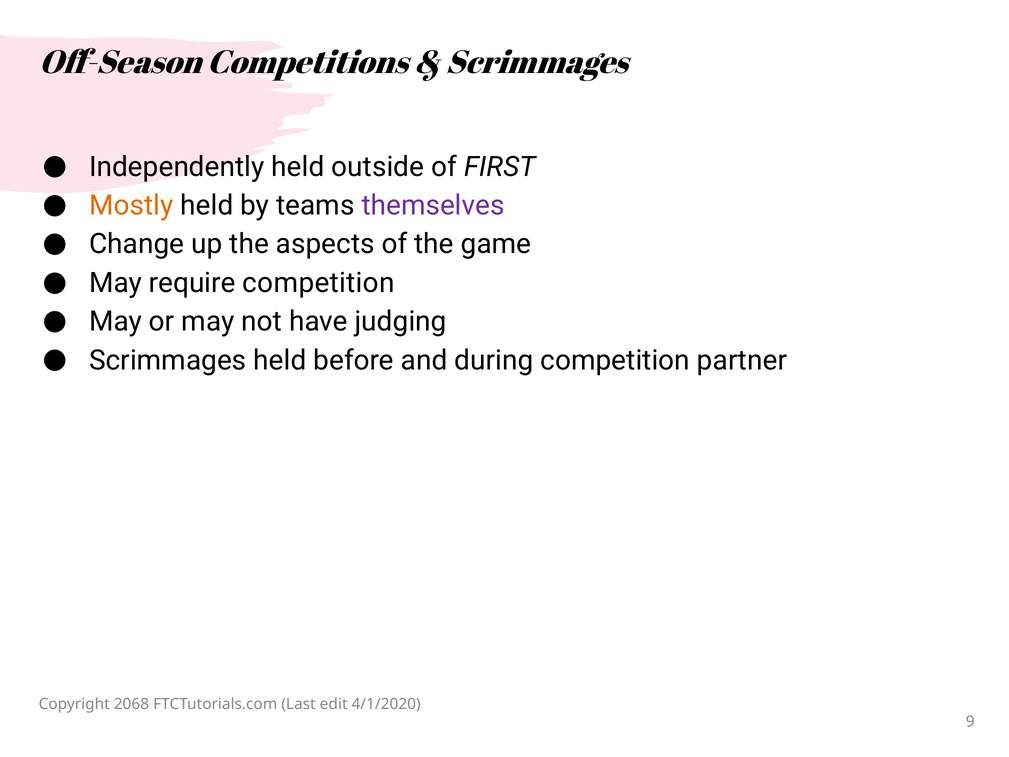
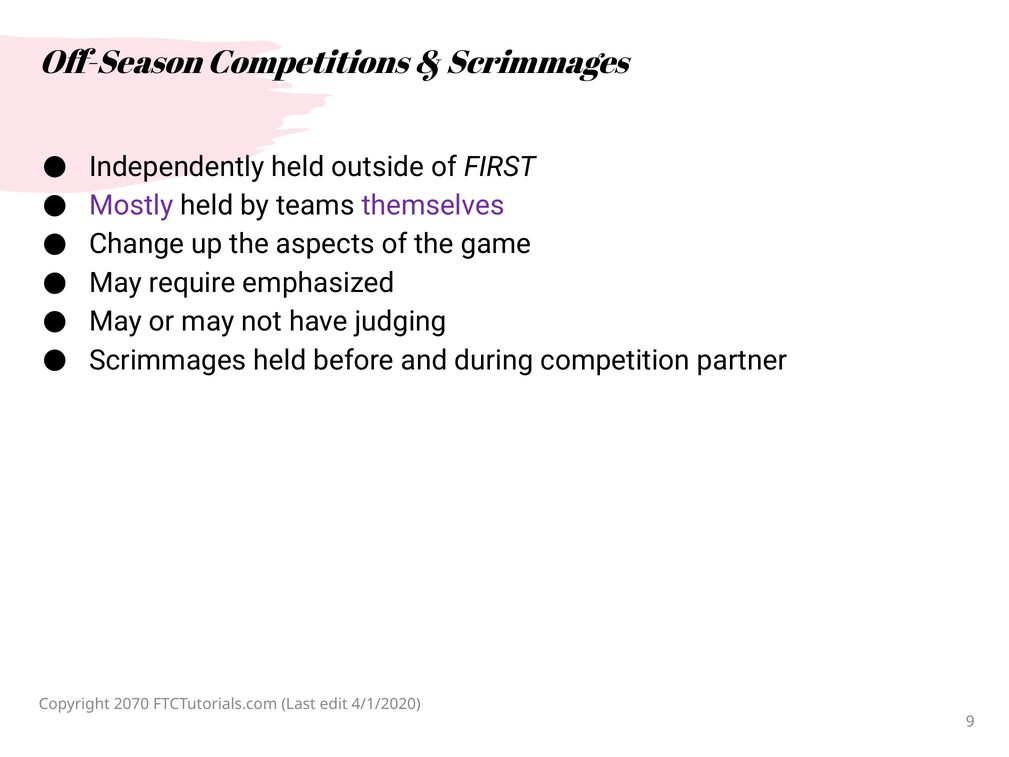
Mostly colour: orange -> purple (131, 205)
require competition: competition -> emphasized (319, 283)
2068: 2068 -> 2070 (131, 704)
